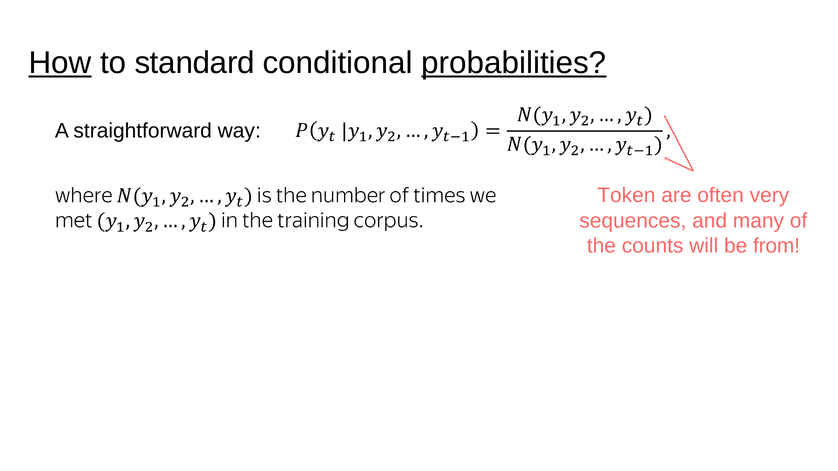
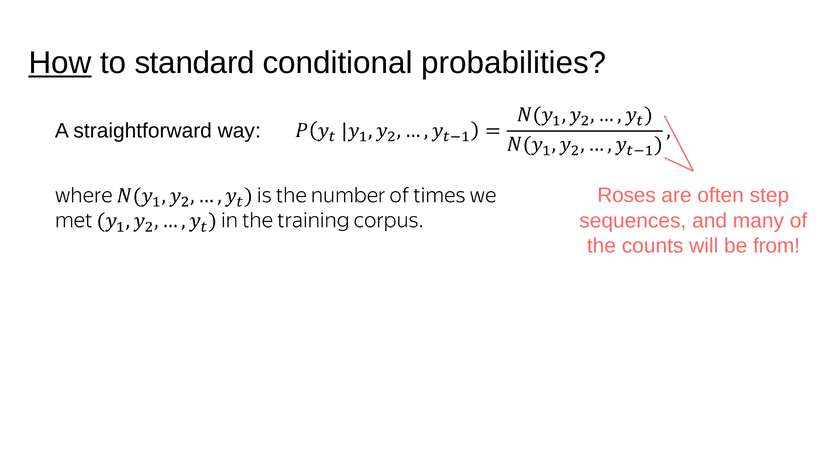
probabilities underline: present -> none (514, 63)
Token: Token -> Roses (627, 196)
very: very -> step (769, 196)
